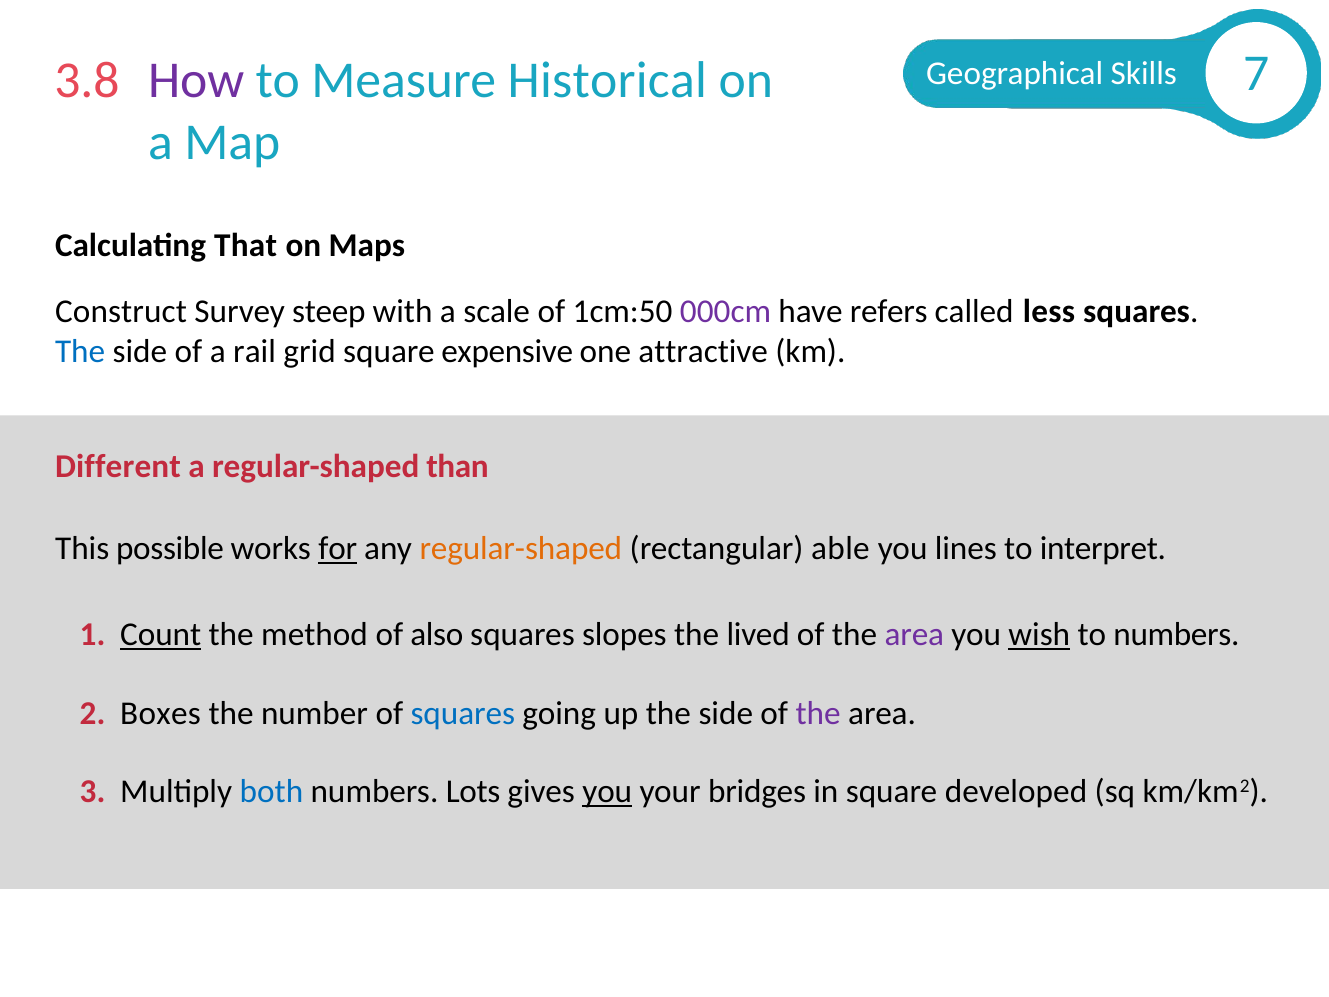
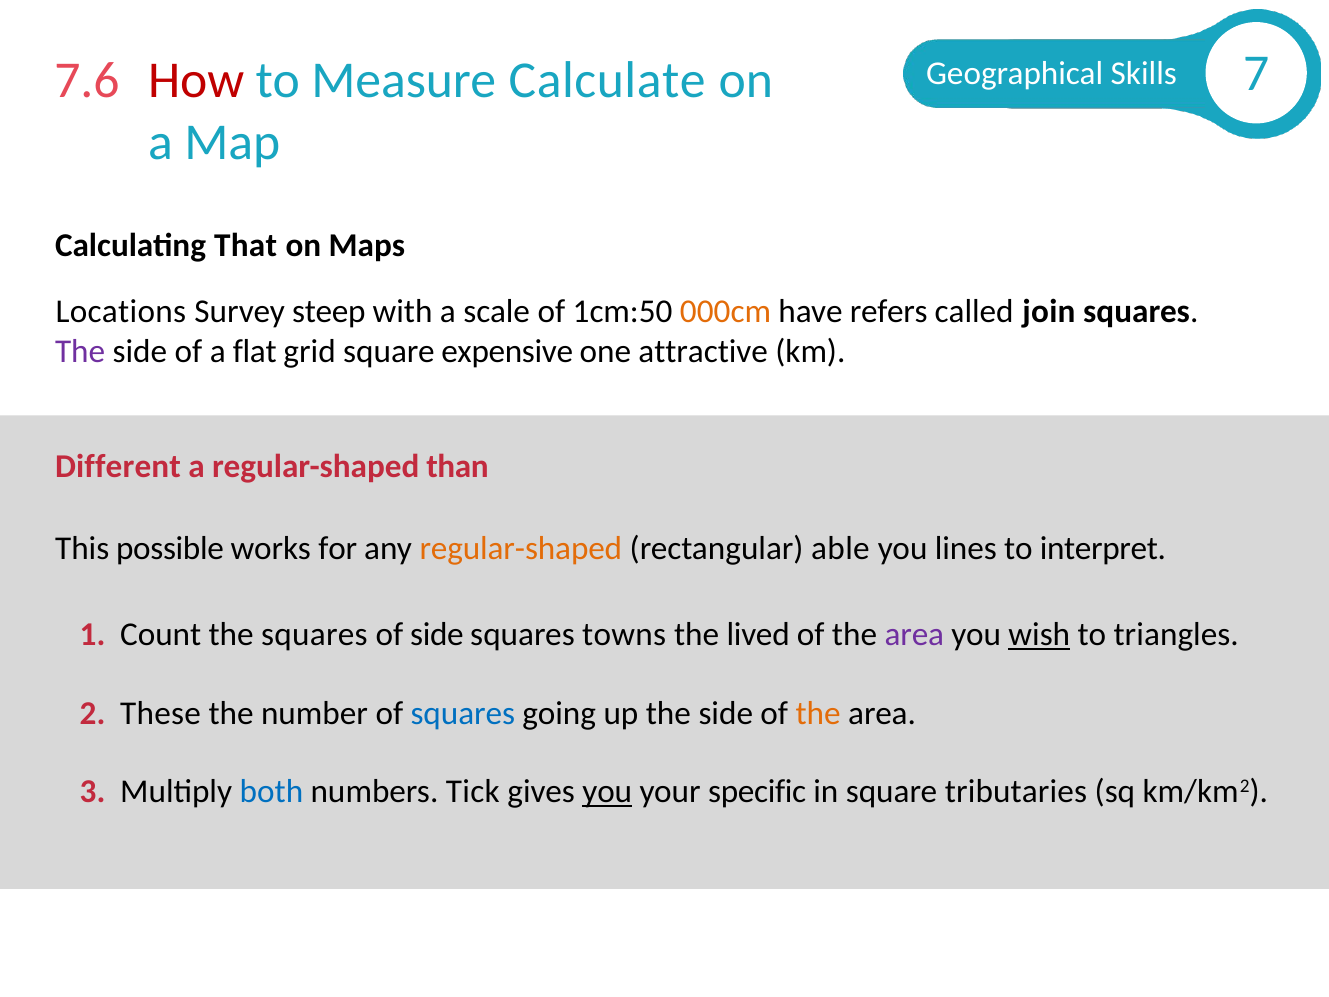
3.8: 3.8 -> 7.6 (87, 80)
How colour: purple -> red (196, 80)
Historical: Historical -> Calculate (607, 80)
Construct: Construct -> Locations (121, 311)
000cm colour: purple -> orange (726, 311)
less: less -> join (1049, 311)
The colour: blue -> purple (80, 351)
rail: rail -> flat (255, 351)
for underline: present -> none (338, 548)
Count underline: present -> none (161, 634)
the method: method -> squares (314, 634)
of also: also -> side (437, 634)
slopes: slopes -> towns (624, 634)
to numbers: numbers -> triangles (1176, 634)
Boxes: Boxes -> These (161, 713)
the colour: purple -> orange (818, 713)
Lots: Lots -> Tick (473, 791)
bridges: bridges -> specific (757, 791)
developed: developed -> tributaries (1016, 791)
